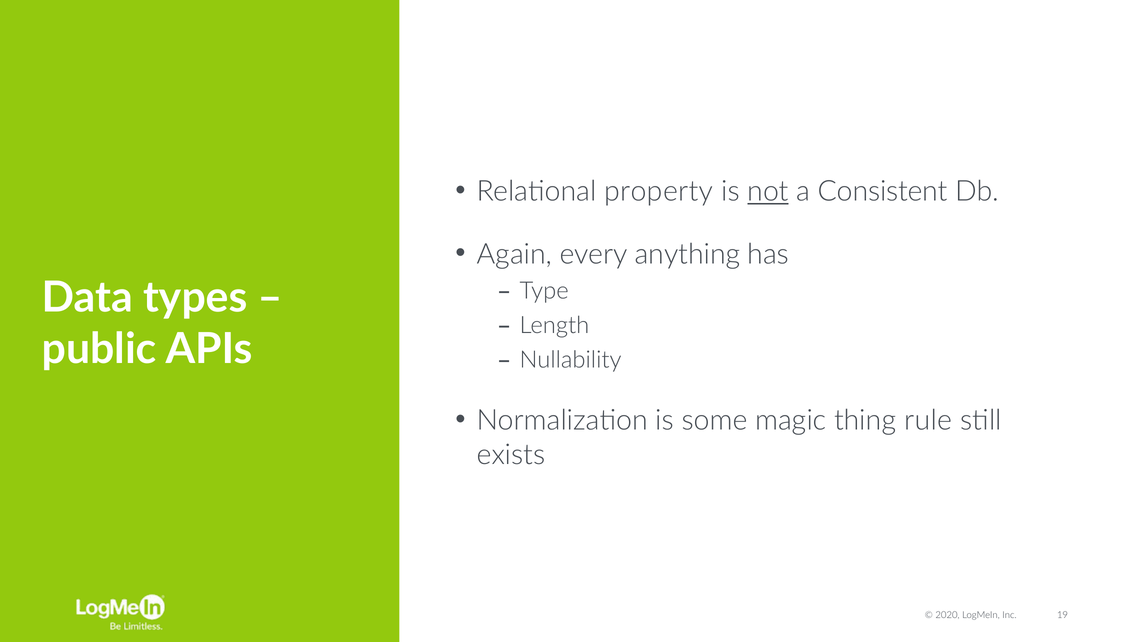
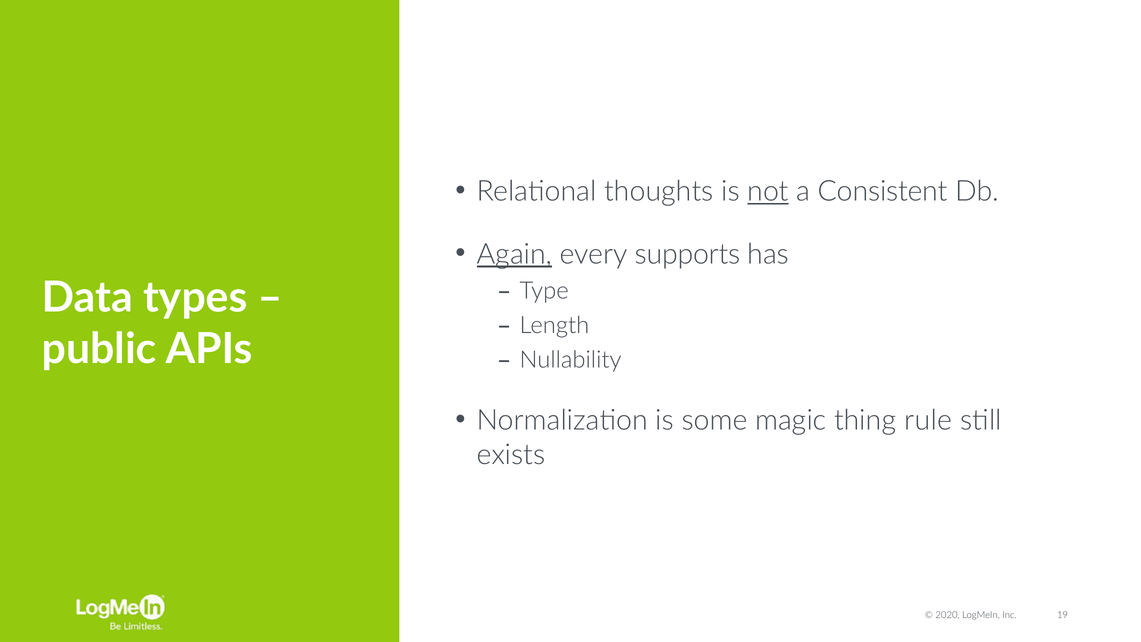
property: property -> thoughts (659, 191)
Again underline: none -> present (514, 254)
anything: anything -> supports (688, 254)
